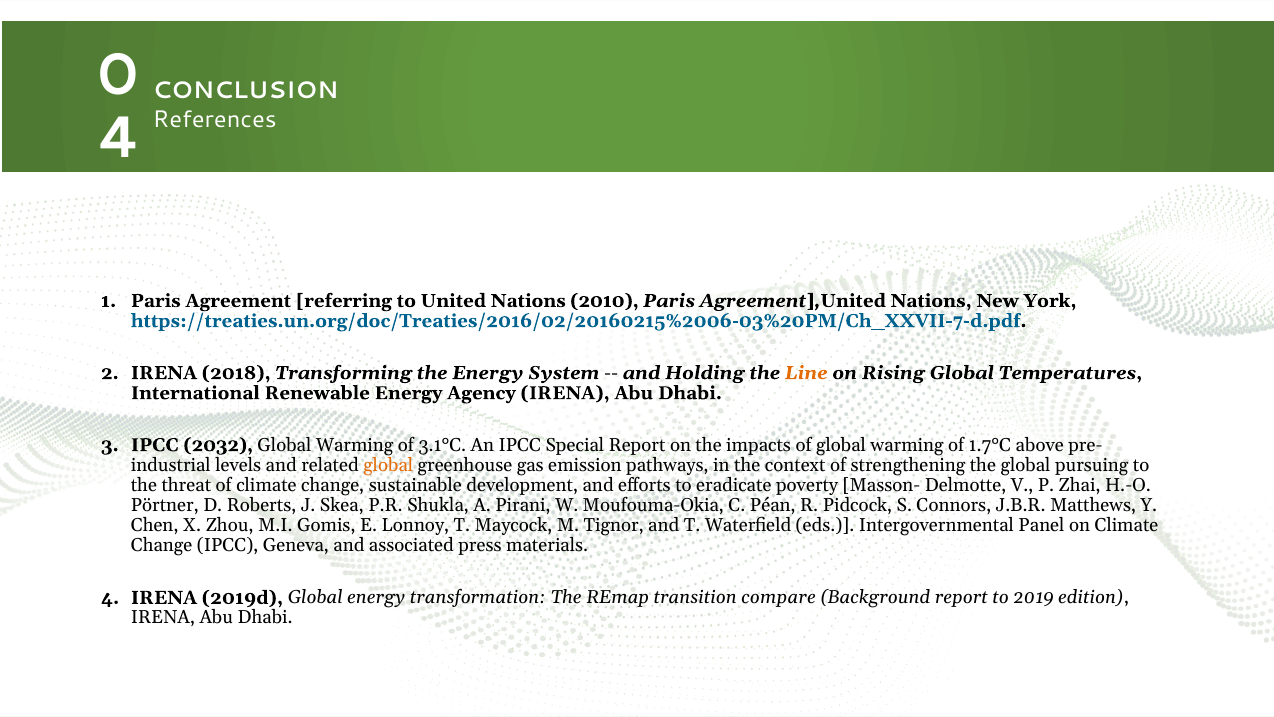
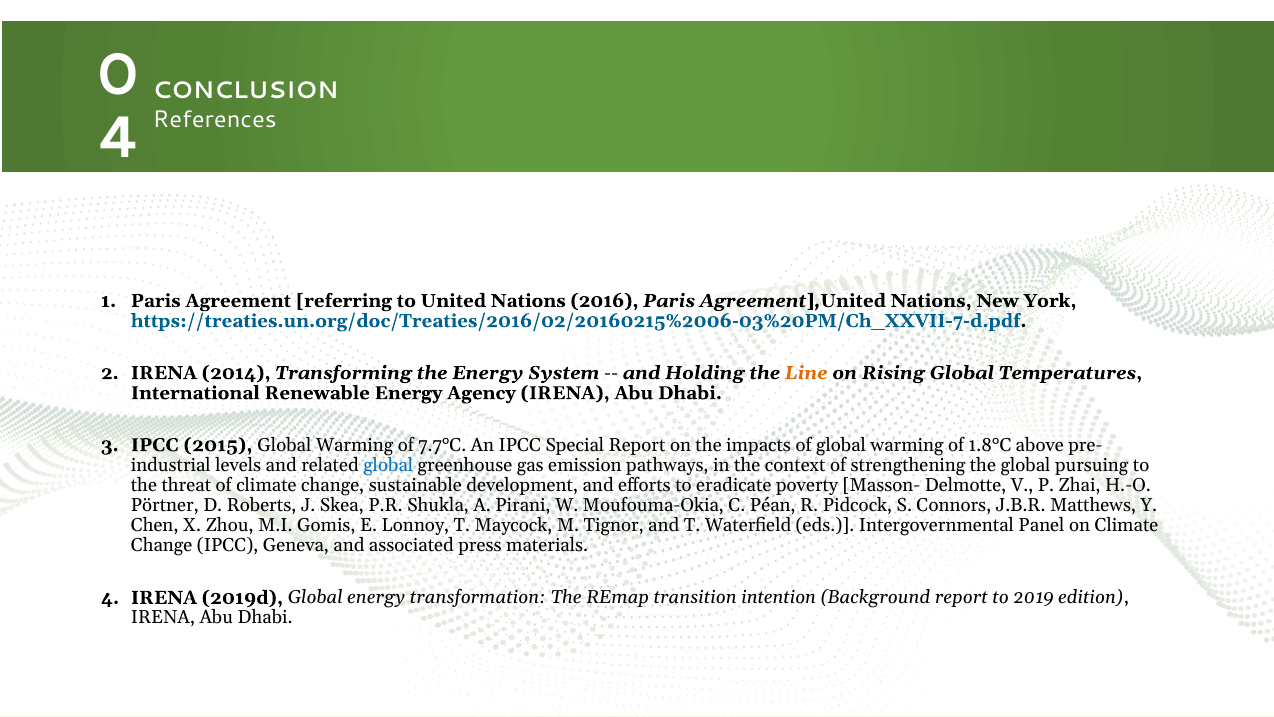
2010: 2010 -> 2016 (604, 301)
2018: 2018 -> 2014 (236, 373)
2032: 2032 -> 2015 (218, 445)
3.1°C: 3.1°C -> 7.7°C (442, 445)
1.7°C: 1.7°C -> 1.8°C (990, 445)
global colour: orange -> blue (388, 465)
compare: compare -> intention (779, 597)
